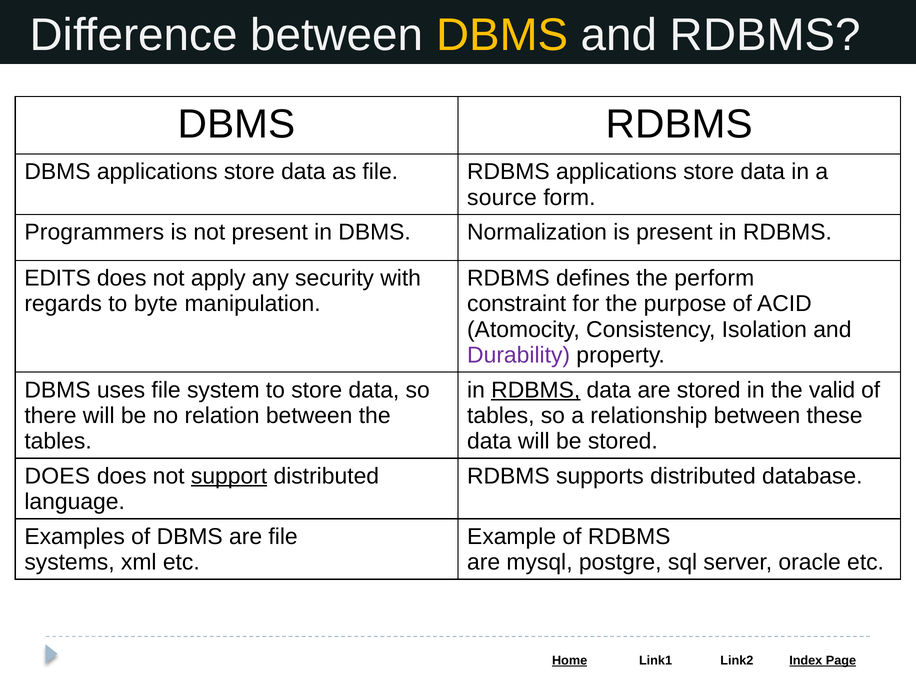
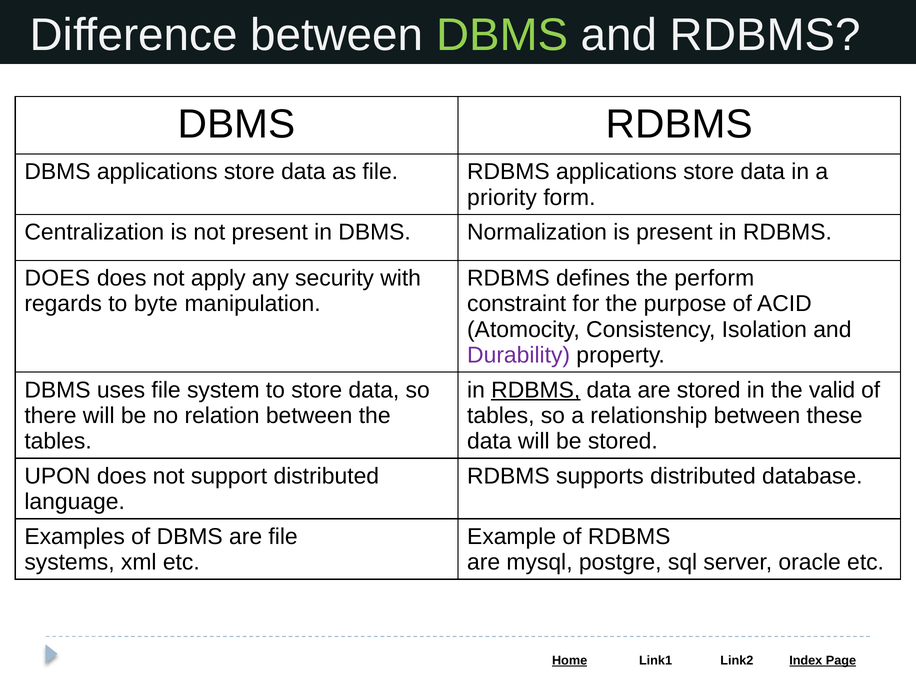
DBMS colour: yellow -> light green (502, 35)
source: source -> priority (502, 197)
Programmers: Programmers -> Centralization (94, 232)
EDITS: EDITS -> DOES (57, 278)
DOES: DOES -> UPON (57, 476)
support underline: present -> none (229, 476)
